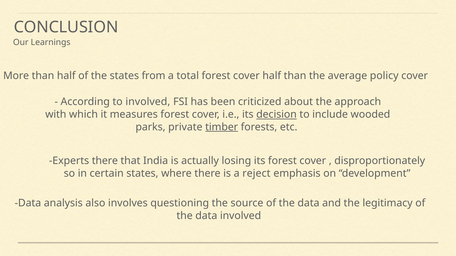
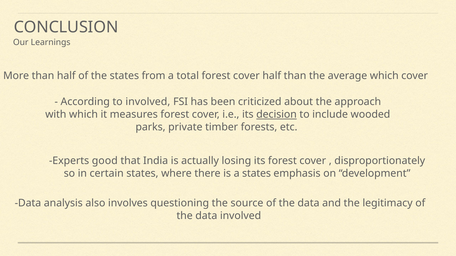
average policy: policy -> which (384, 76)
timber underline: present -> none (222, 127)
Experts there: there -> good (105, 161)
a reject: reject -> states (257, 174)
